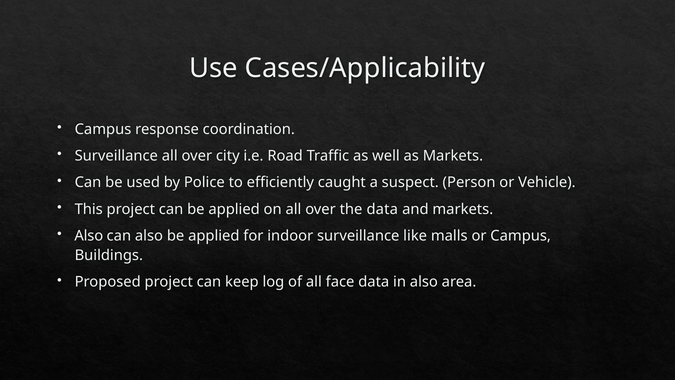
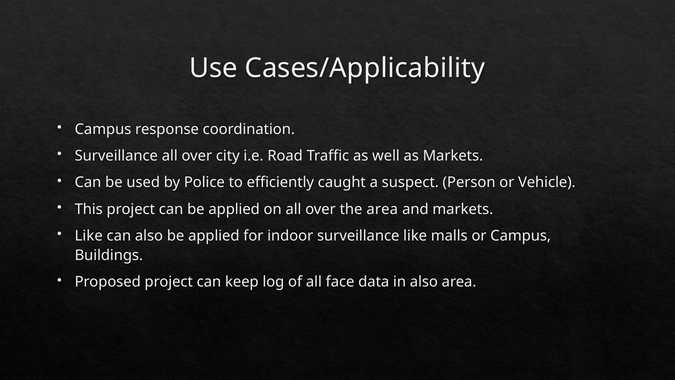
the data: data -> area (382, 209)
Also: Also -> Like (89, 236)
